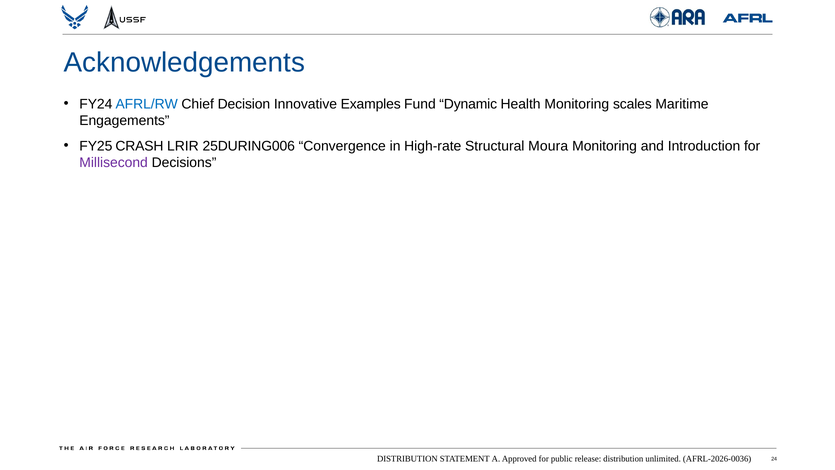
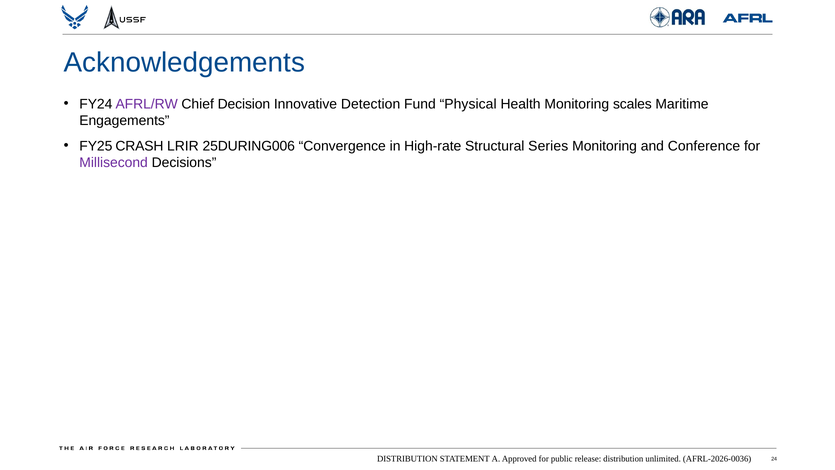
AFRL/RW colour: blue -> purple (147, 104)
Examples: Examples -> Detection (371, 104)
Dynamic: Dynamic -> Physical (468, 104)
Moura: Moura -> Series (548, 146)
Introduction: Introduction -> Conference (704, 146)
